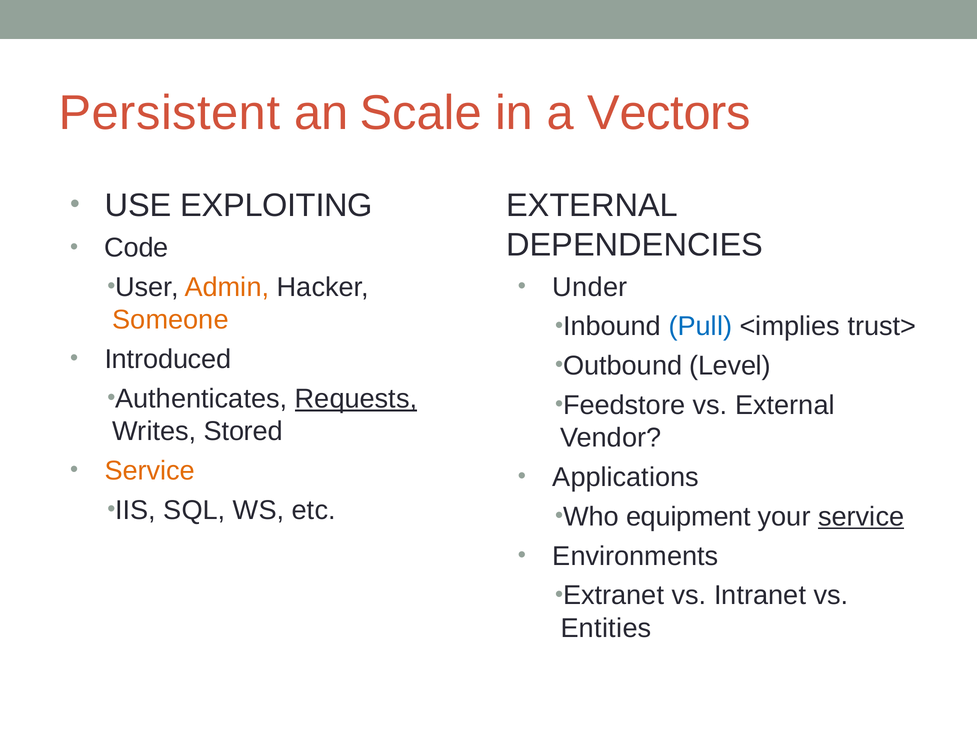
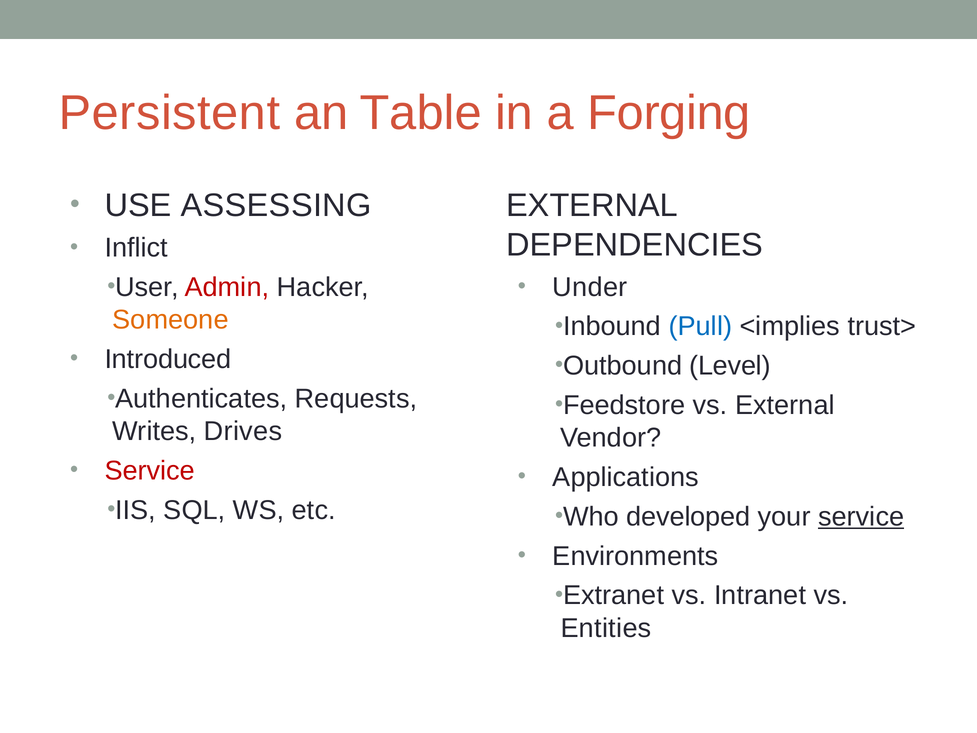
Scale: Scale -> Table (421, 113)
Vectors: Vectors -> Forging (669, 113)
EXPLOITING: EXPLOITING -> ASSESSING (276, 206)
Code: Code -> Inflict (136, 248)
Admin colour: orange -> red (227, 287)
Requests underline: present -> none (356, 399)
Stored: Stored -> Drives (243, 431)
Service colour: orange -> red (150, 471)
equipment: equipment -> developed (688, 517)
